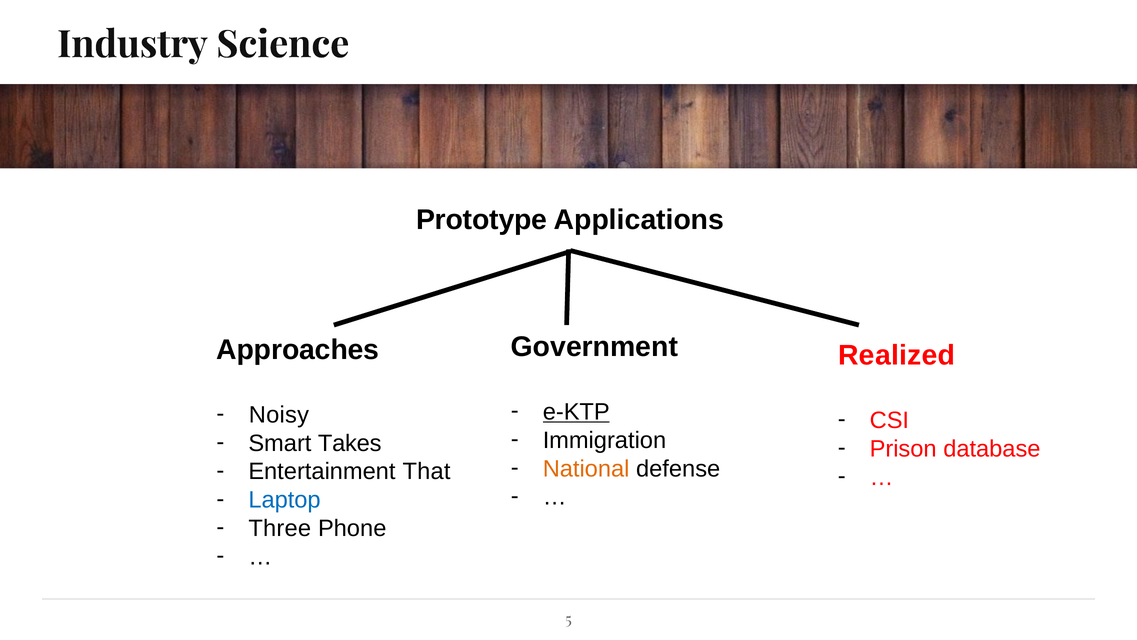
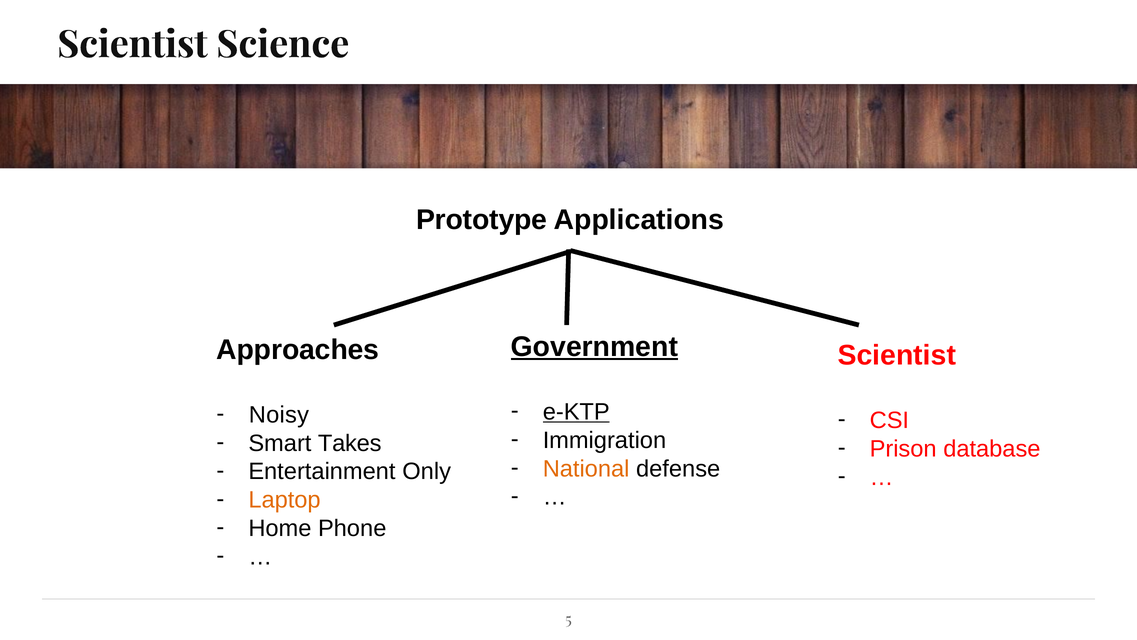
Industry: Industry -> Scientist (132, 45)
Government underline: none -> present (594, 346)
Realized: Realized -> Scientist (897, 355)
That: That -> Only (427, 471)
Laptop colour: blue -> orange (285, 500)
Three: Three -> Home (280, 528)
